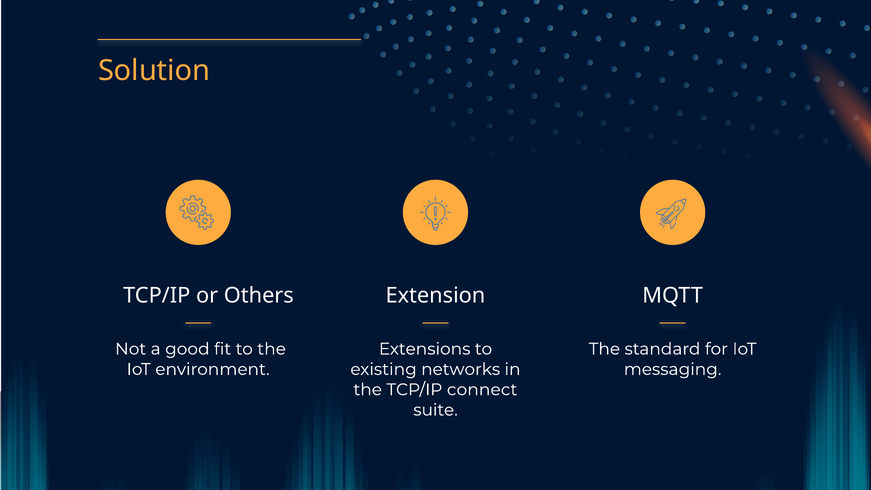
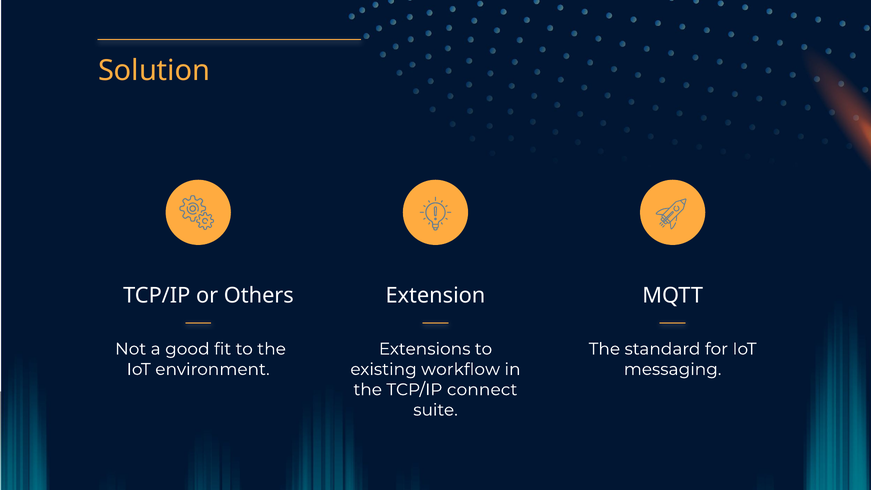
networks: networks -> workflow (461, 369)
